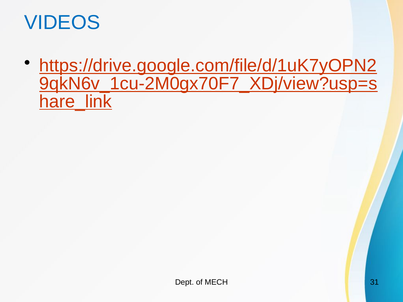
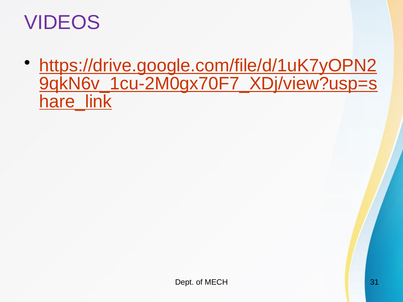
VIDEOS colour: blue -> purple (62, 23)
